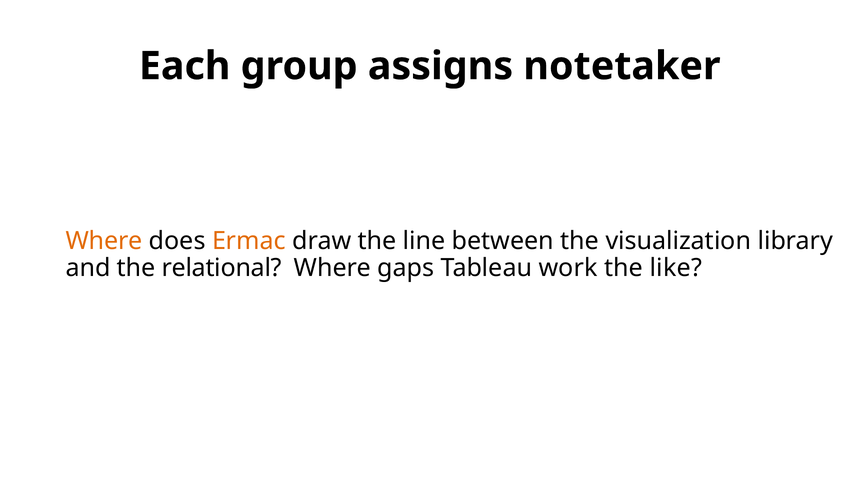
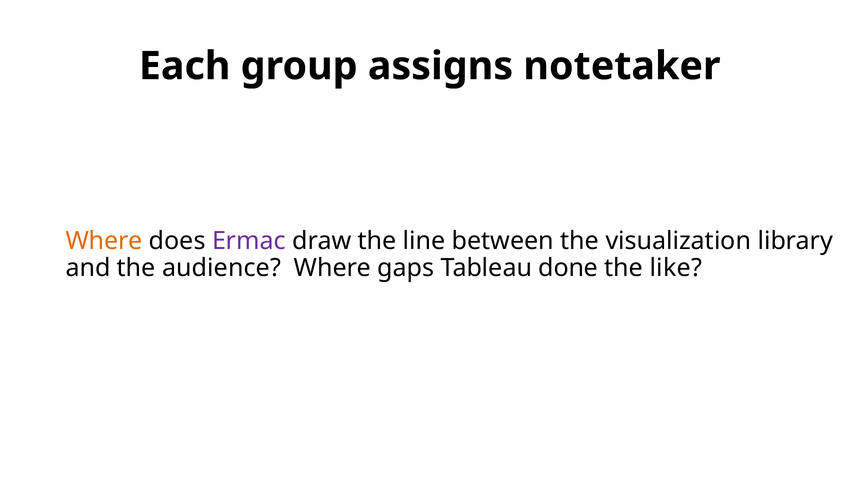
Ermac colour: orange -> purple (249, 241)
relational: relational -> audience (222, 268)
work: work -> done (568, 268)
